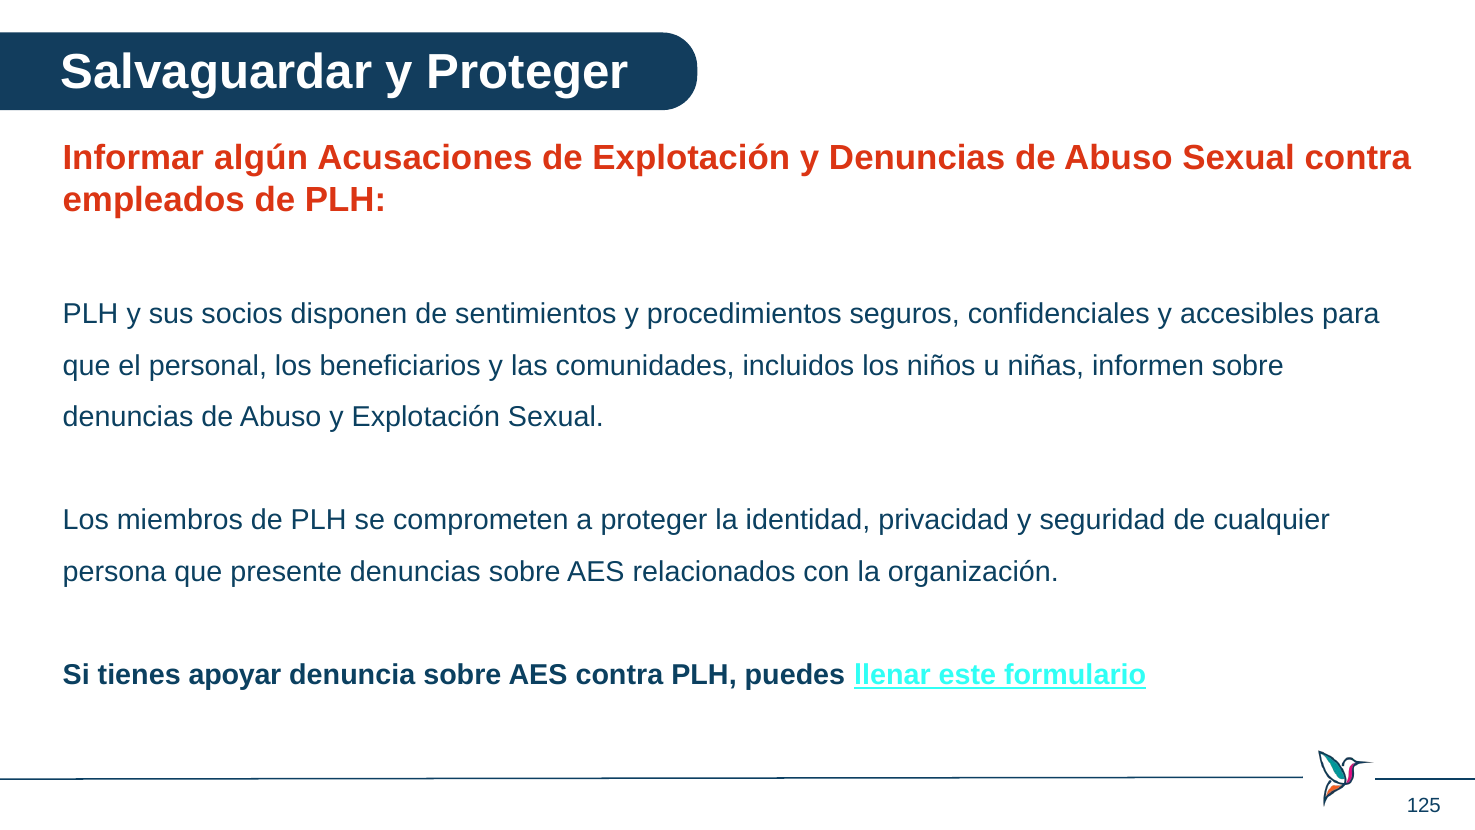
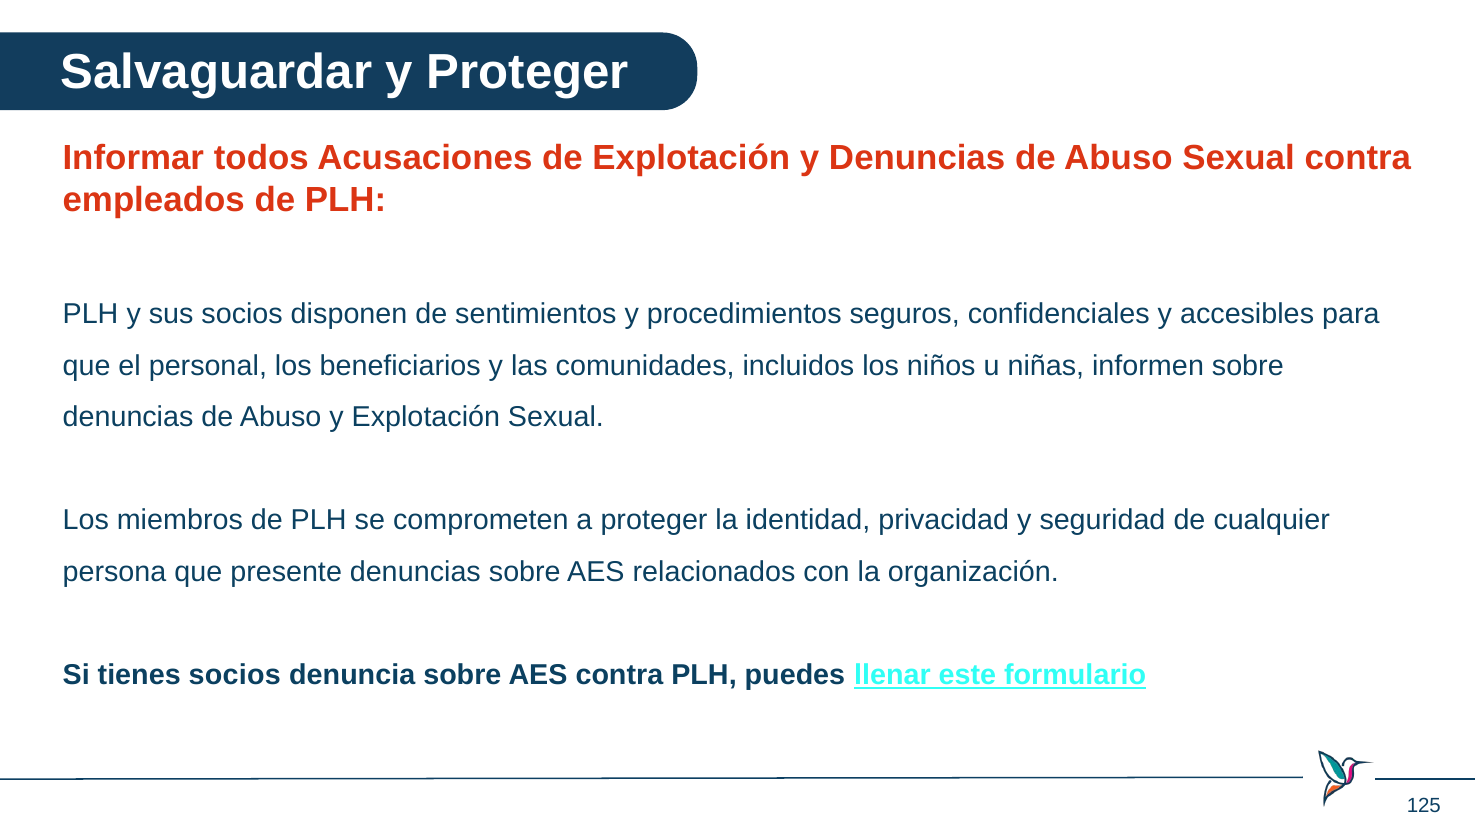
algún: algún -> todos (261, 158)
tienes apoyar: apoyar -> socios (235, 675)
